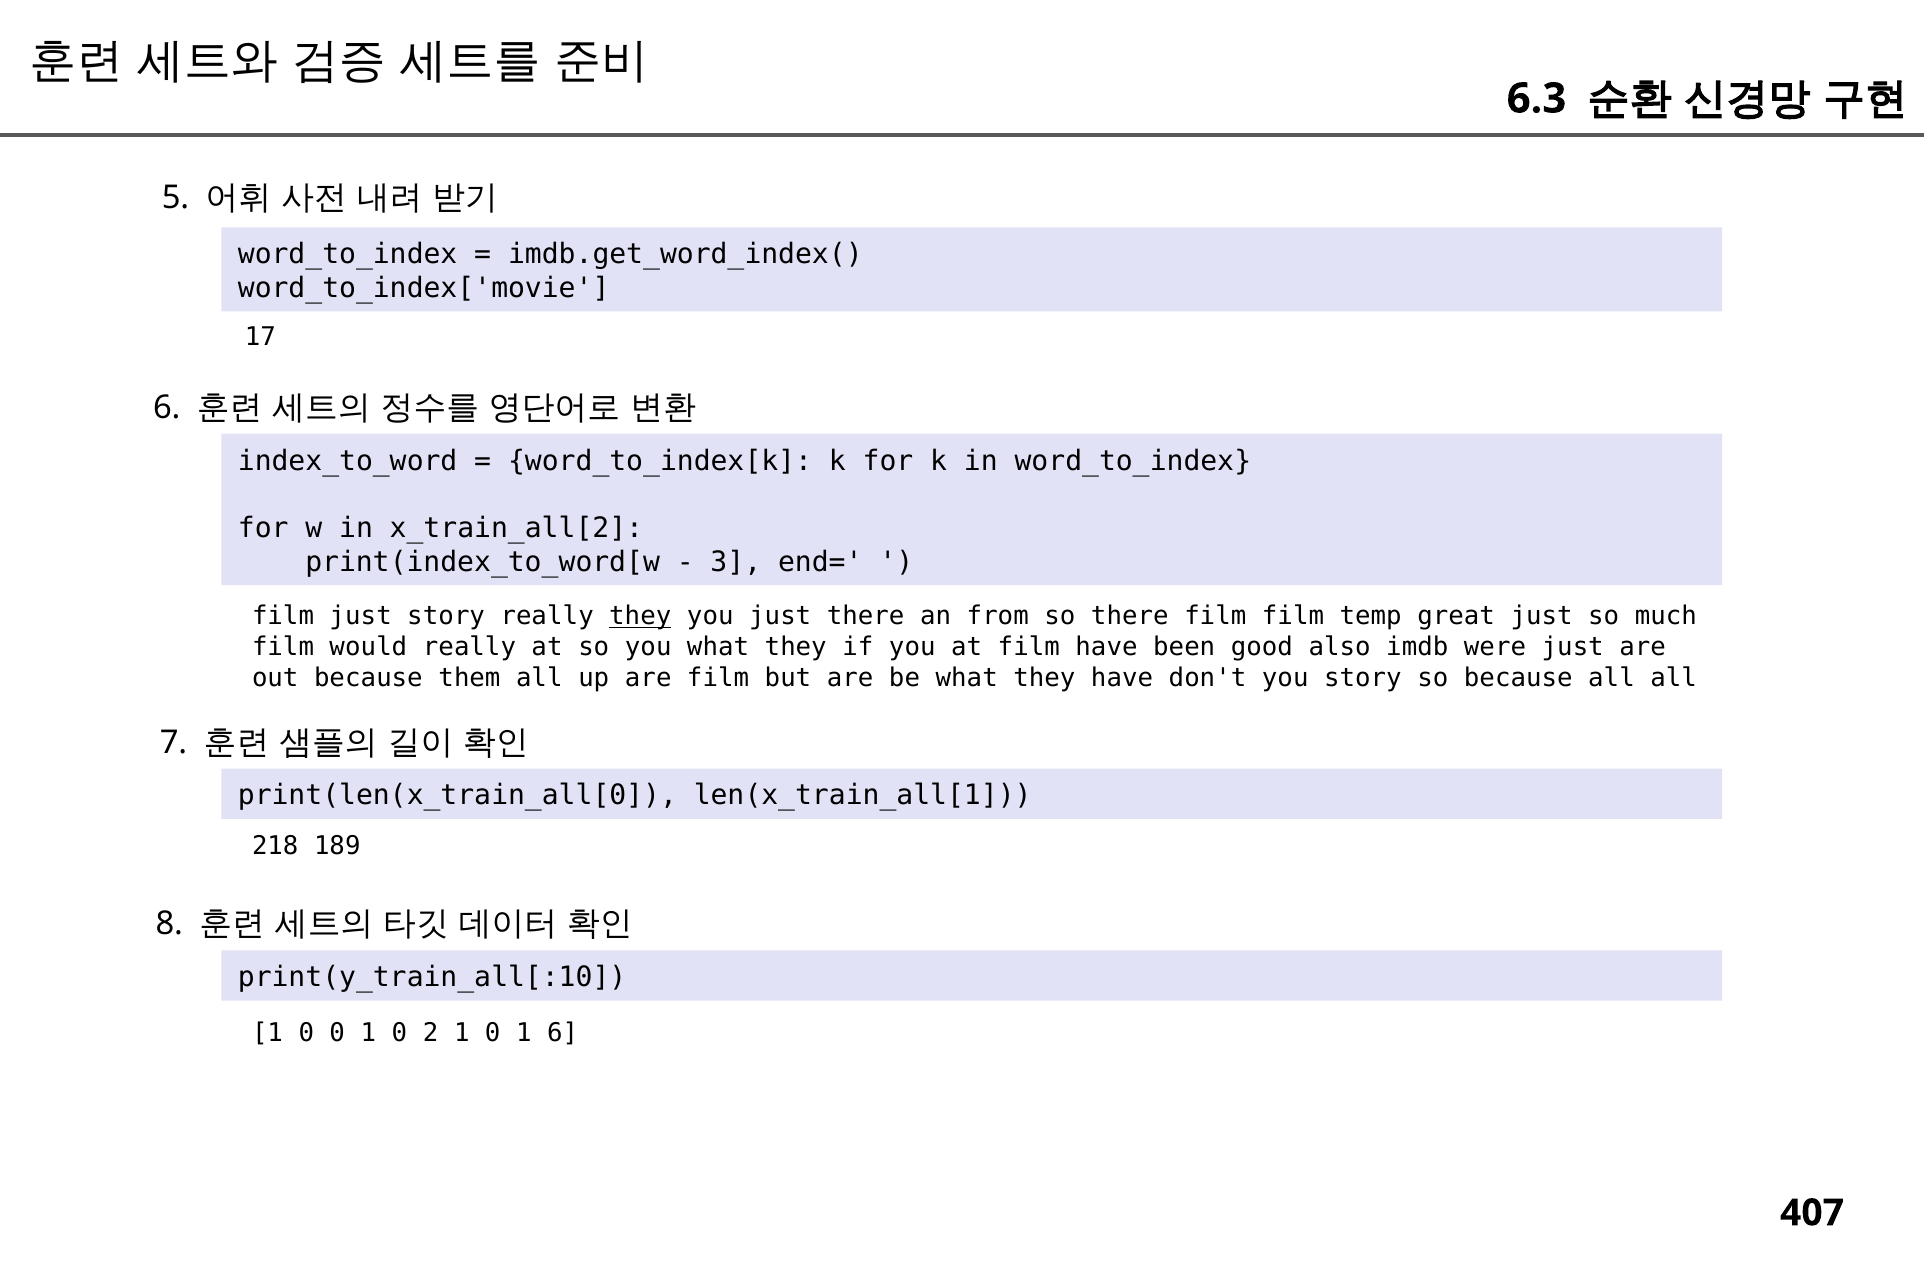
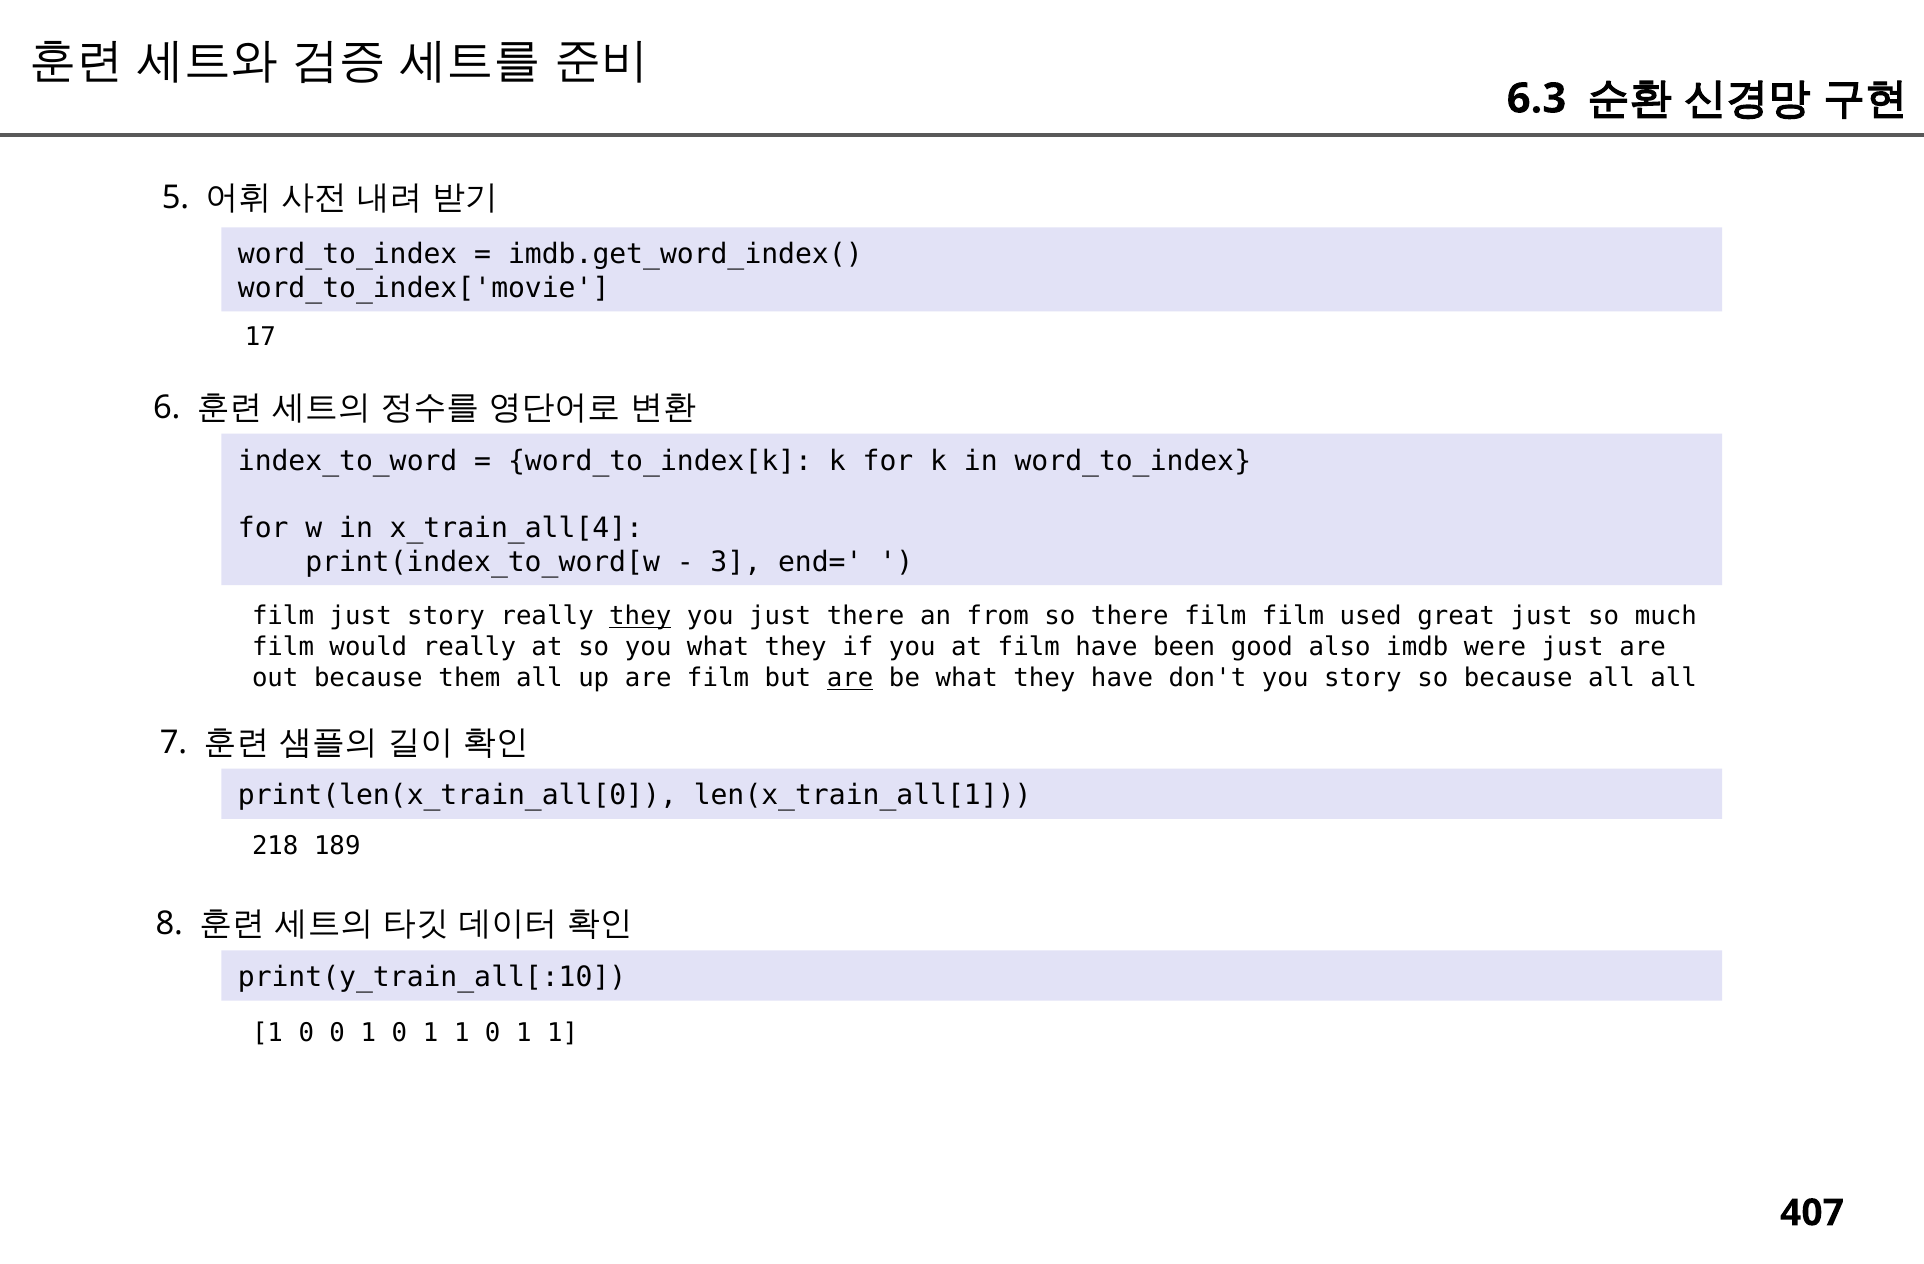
x_train_all[2: x_train_all[2 -> x_train_all[4 (516, 528)
temp: temp -> used (1371, 616)
are underline: none -> present (850, 678)
0 1 0 2: 2 -> 1 (431, 1033)
6: 6 -> 1 (563, 1033)
